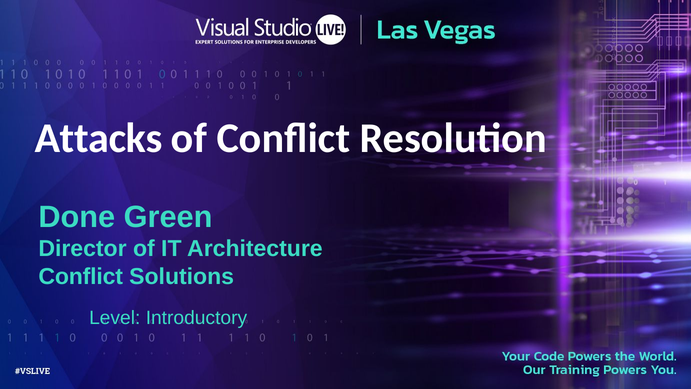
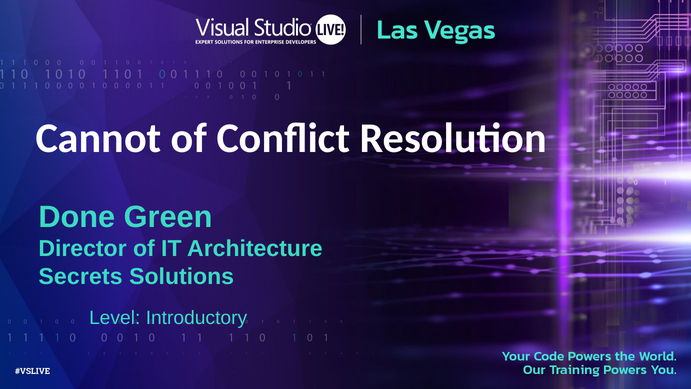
Attacks: Attacks -> Cannot (99, 138)
Conflict: Conflict -> Secrets (81, 276)
